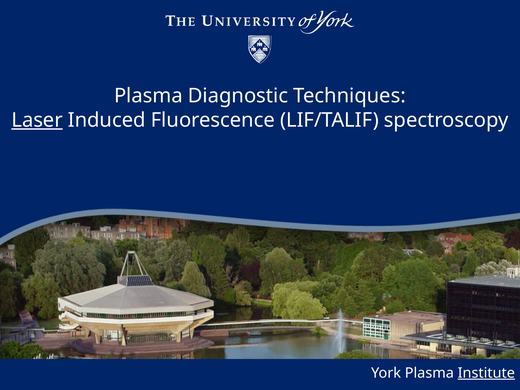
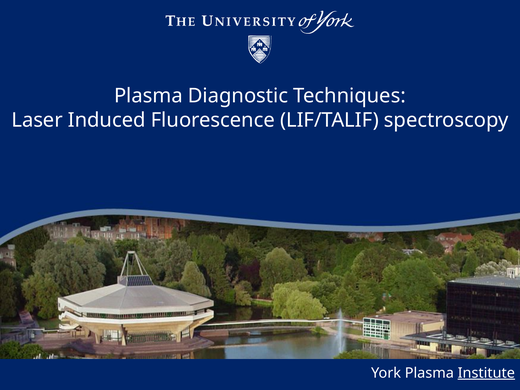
Laser underline: present -> none (37, 120)
